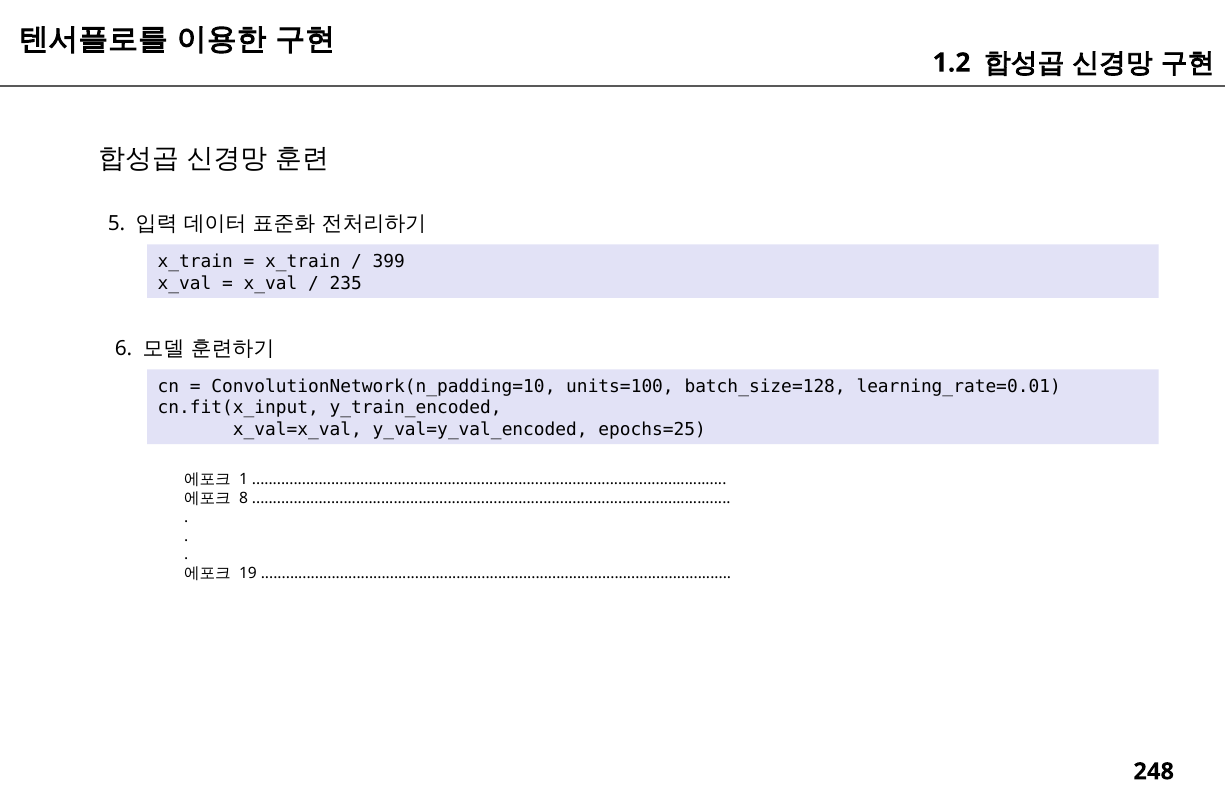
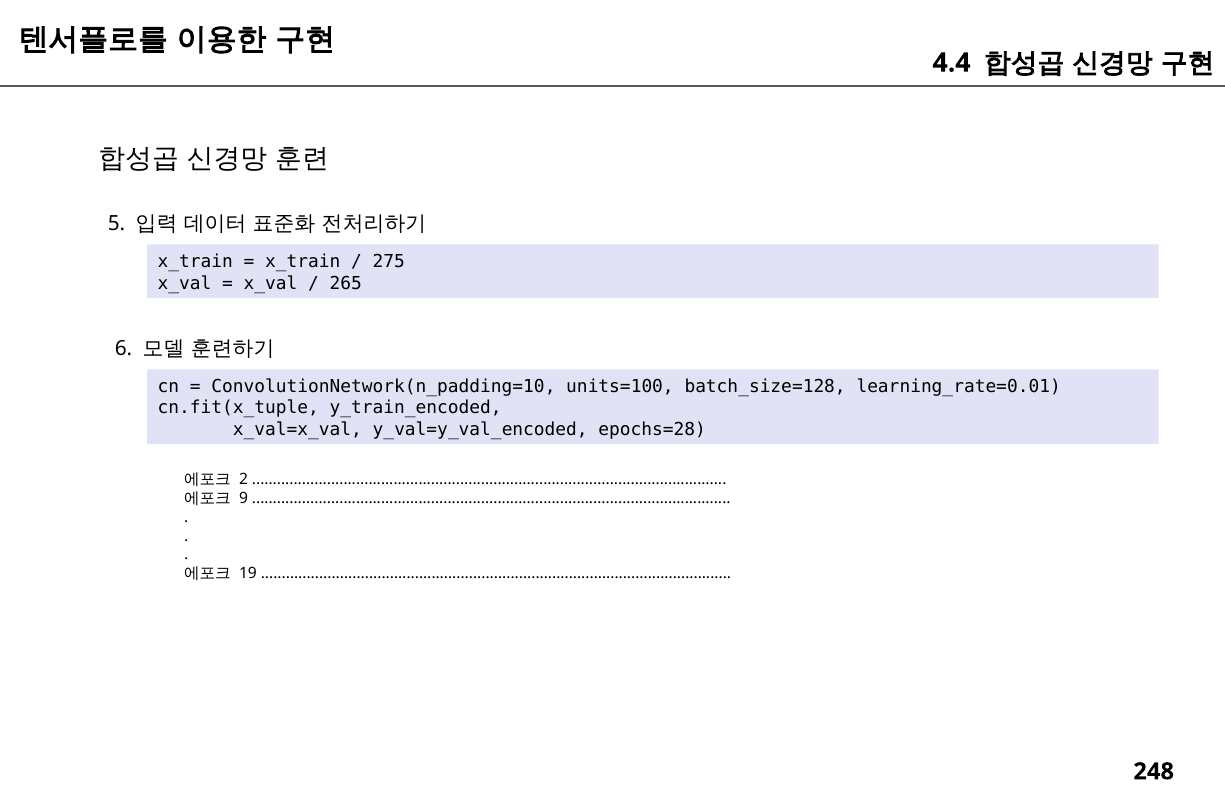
1.2: 1.2 -> 4.4 (952, 63)
399: 399 -> 275 (389, 262)
235: 235 -> 265 (346, 283)
cn.fit(x_input: cn.fit(x_input -> cn.fit(x_tuple (238, 408)
epochs=25: epochs=25 -> epochs=28 (652, 430)
1: 1 -> 2 (244, 480)
8: 8 -> 9 (244, 499)
